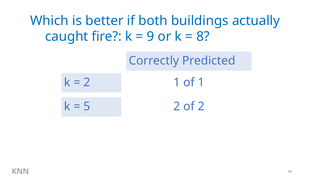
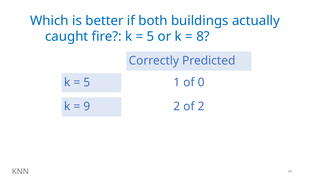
9: 9 -> 5 (151, 37)
2: 2 -> 5 (87, 83)
of 1: 1 -> 0 (201, 83)
5: 5 -> 9 (87, 107)
